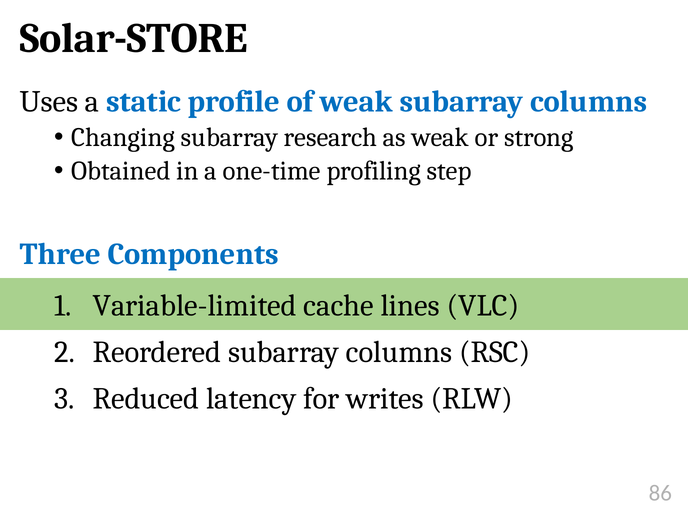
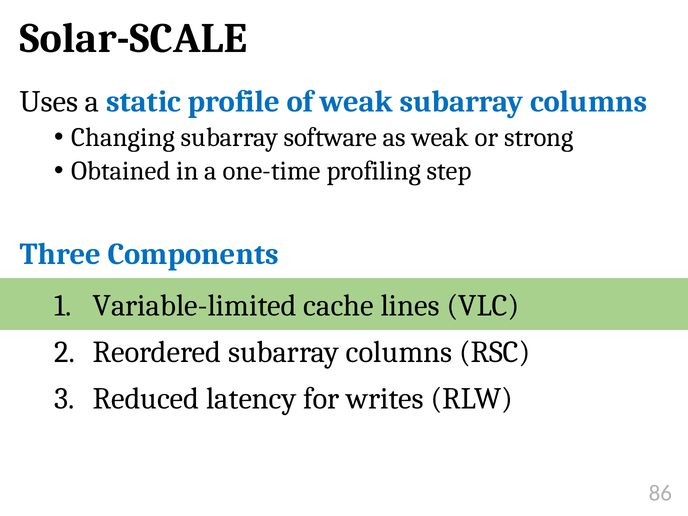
Solar-STORE: Solar-STORE -> Solar-SCALE (133, 38)
research: research -> software (331, 137)
